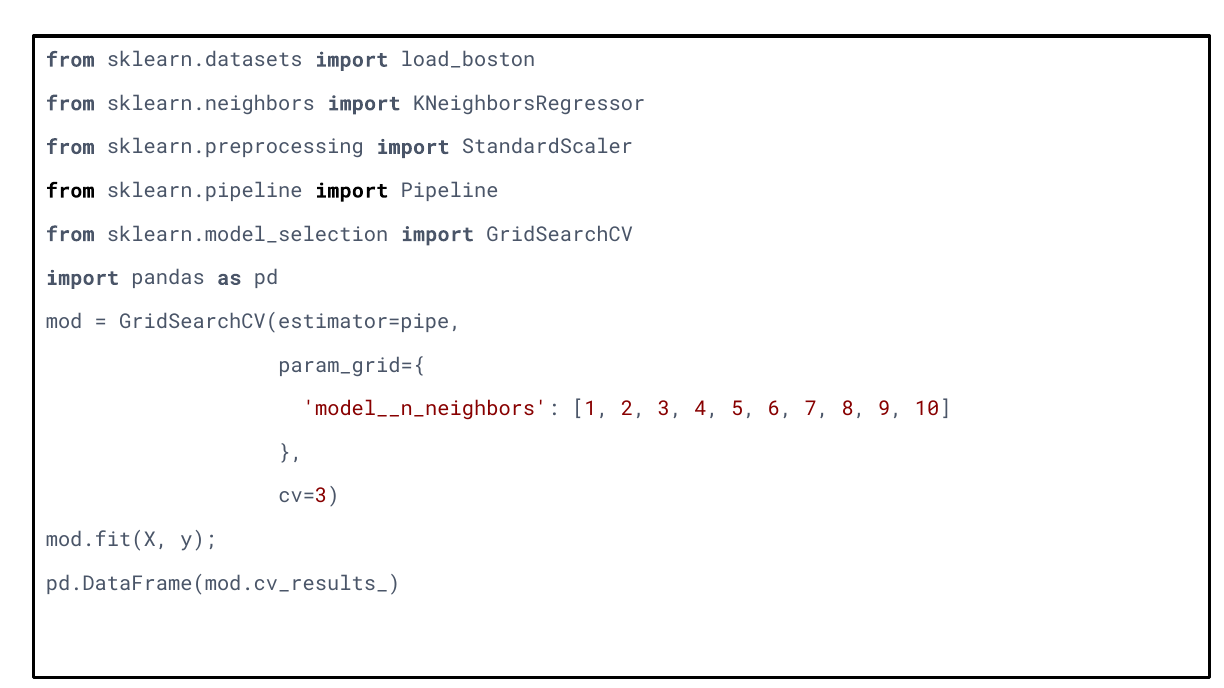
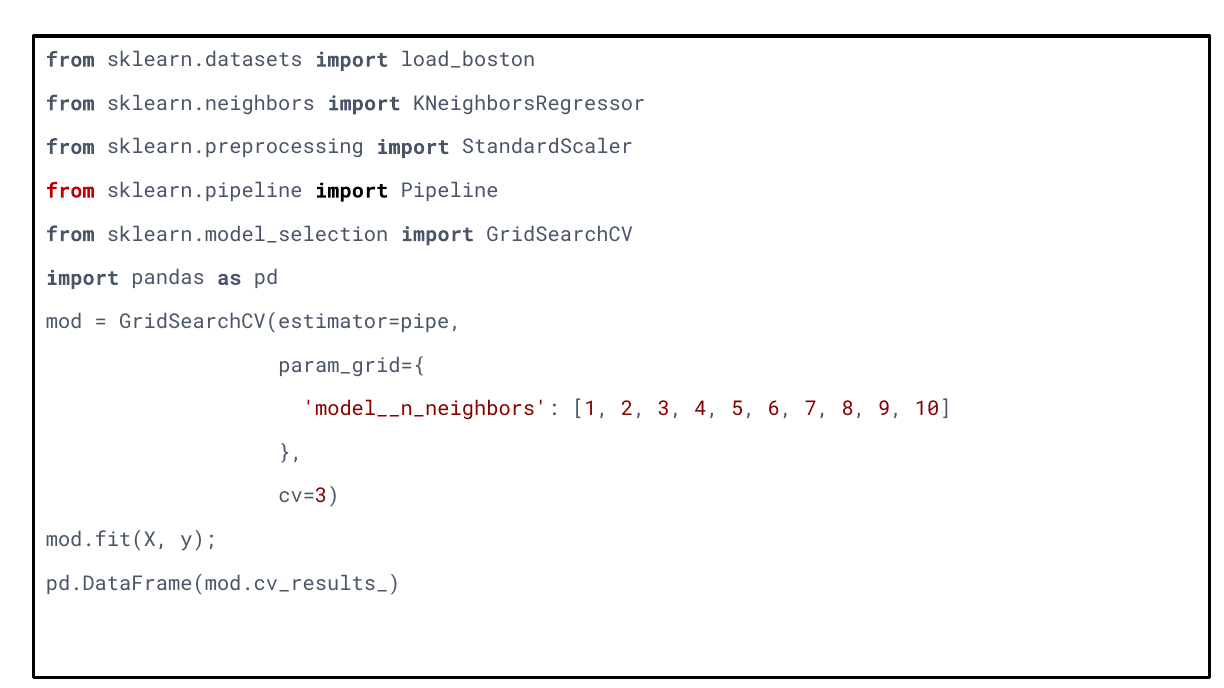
from colour: black -> red (70, 191)
